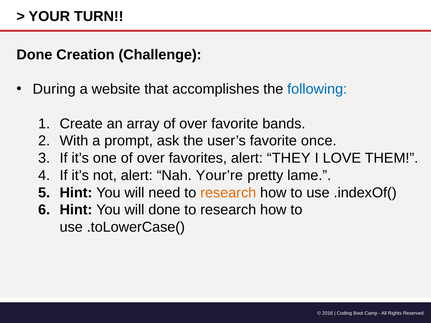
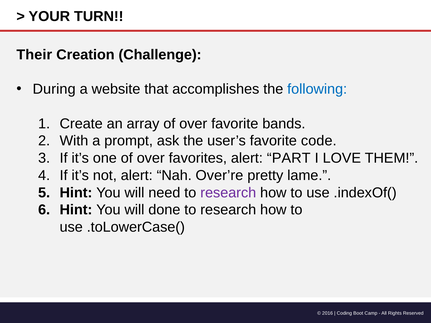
Done: Done -> Their (34, 55)
once: once -> code (319, 141)
THEY: THEY -> PART (289, 158)
Your’re: Your’re -> Over’re (219, 176)
research colour: orange -> purple (228, 193)
